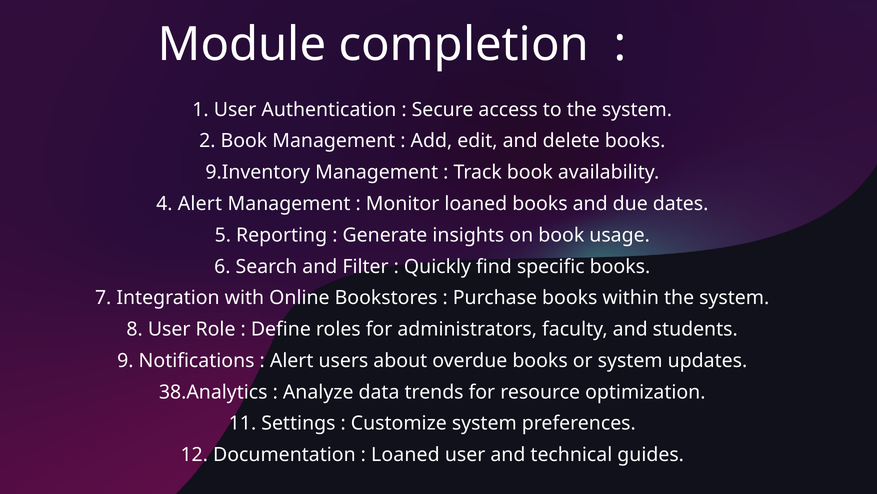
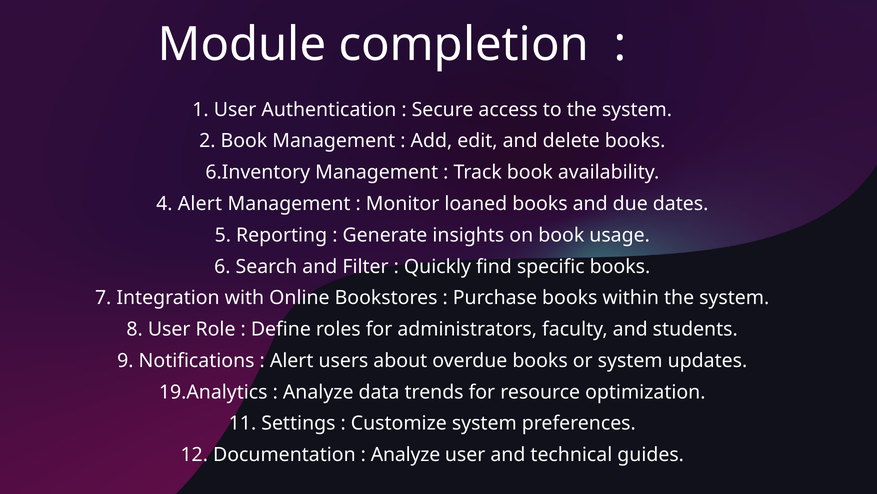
9.Inventory: 9.Inventory -> 6.Inventory (258, 172)
38.Analytics: 38.Analytics -> 19.Analytics (213, 392)
Loaned: Loaned -> Analyze (406, 454)
